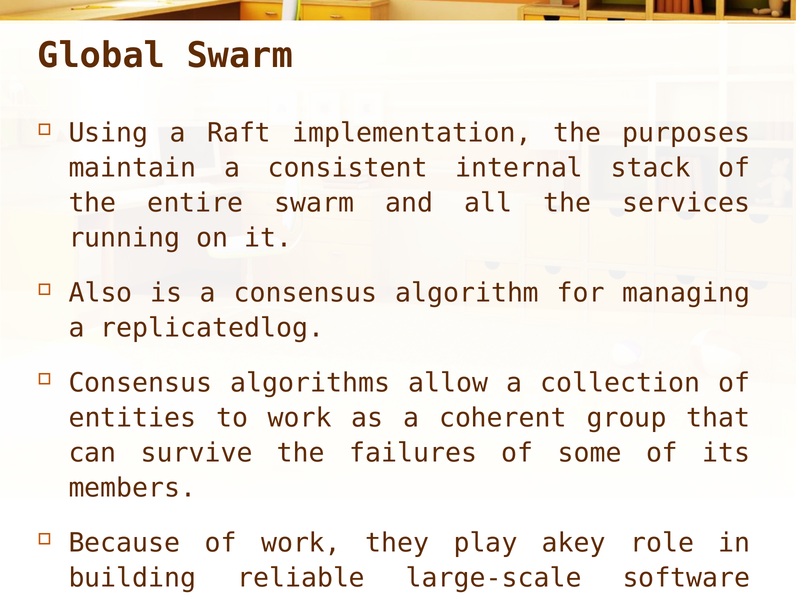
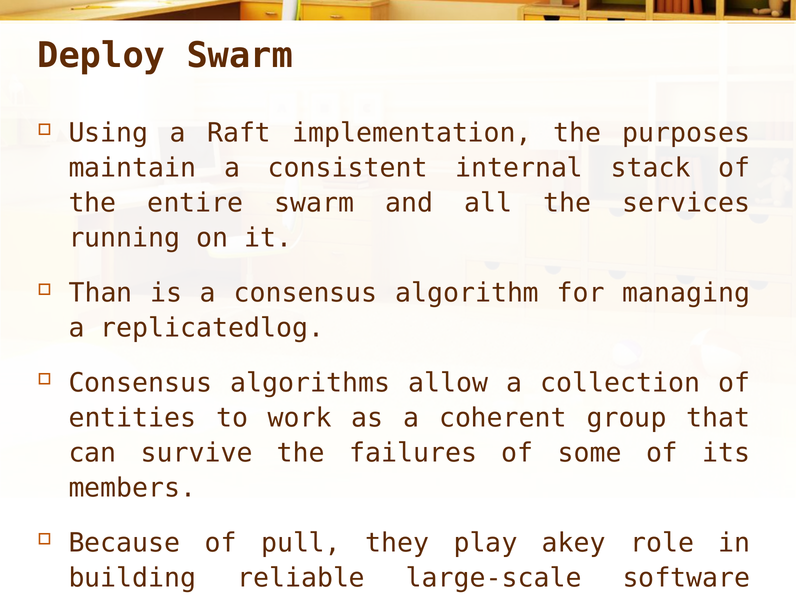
Global: Global -> Deploy (101, 56)
Also: Also -> Than (101, 293)
of work: work -> pull (301, 543)
